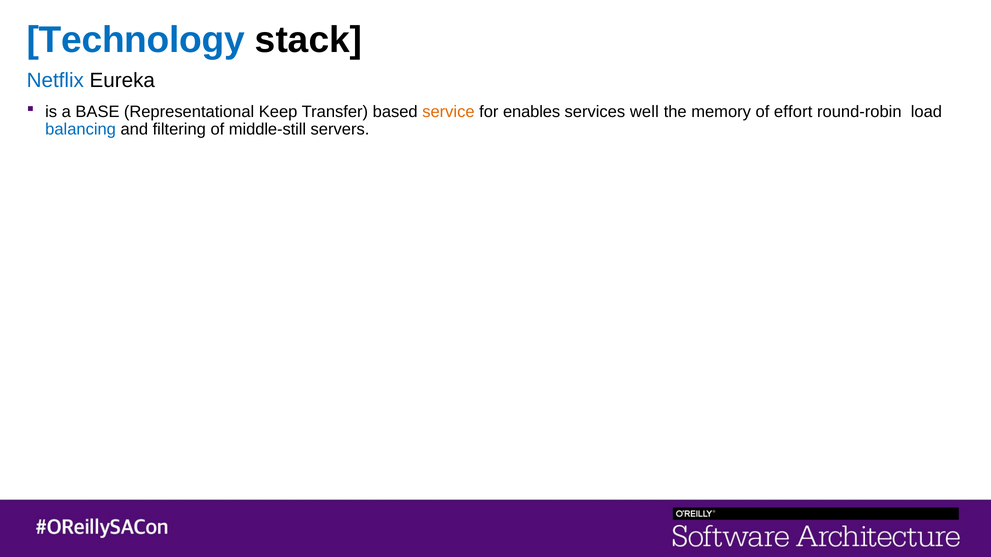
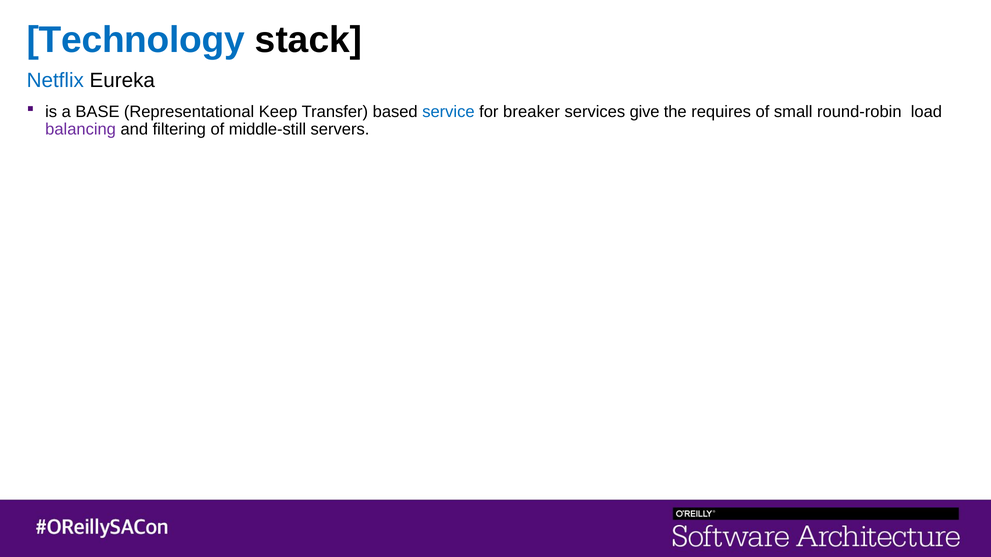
service colour: orange -> blue (448, 112)
enables: enables -> breaker (531, 112)
well: well -> give (645, 112)
memory: memory -> requires (721, 112)
effort: effort -> small (793, 112)
balancing colour: blue -> purple (81, 130)
